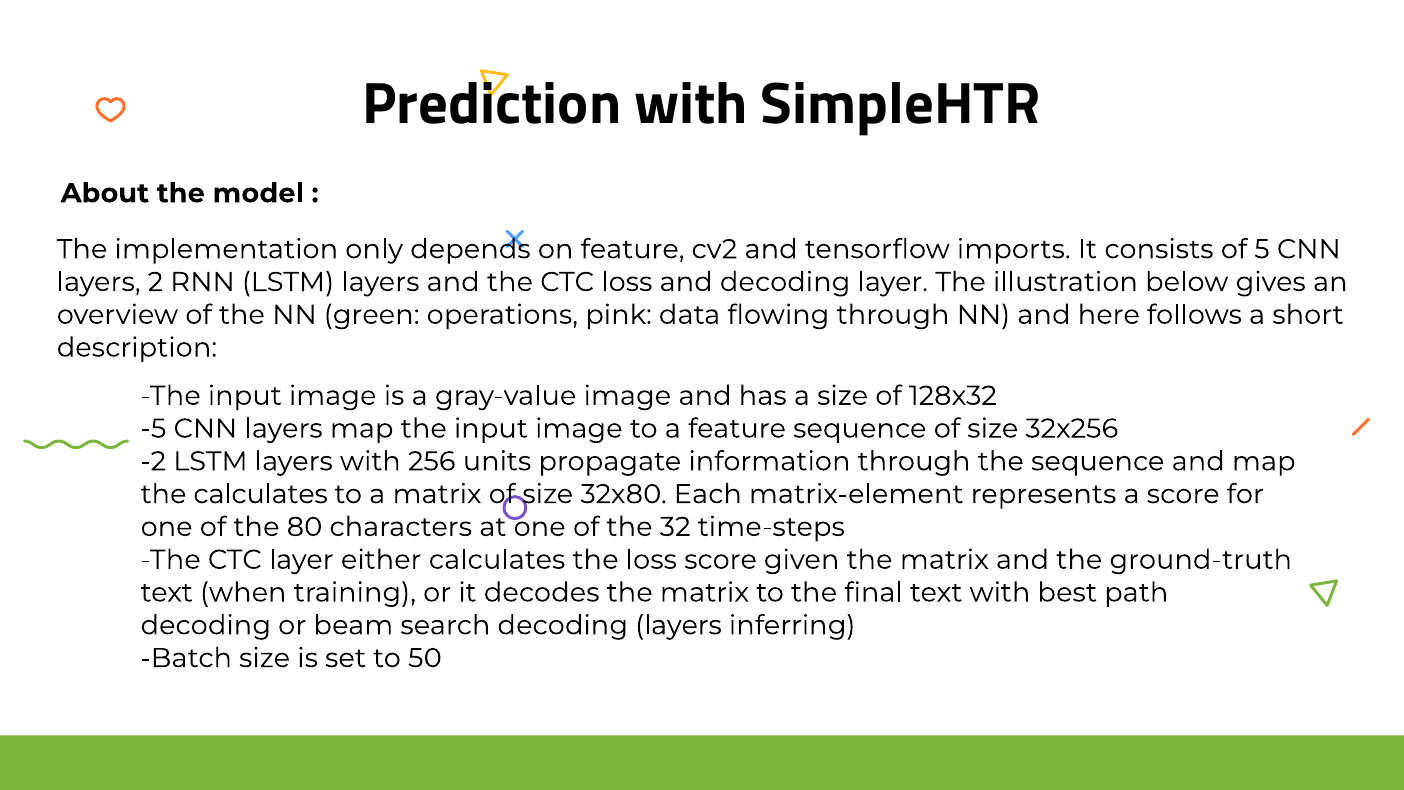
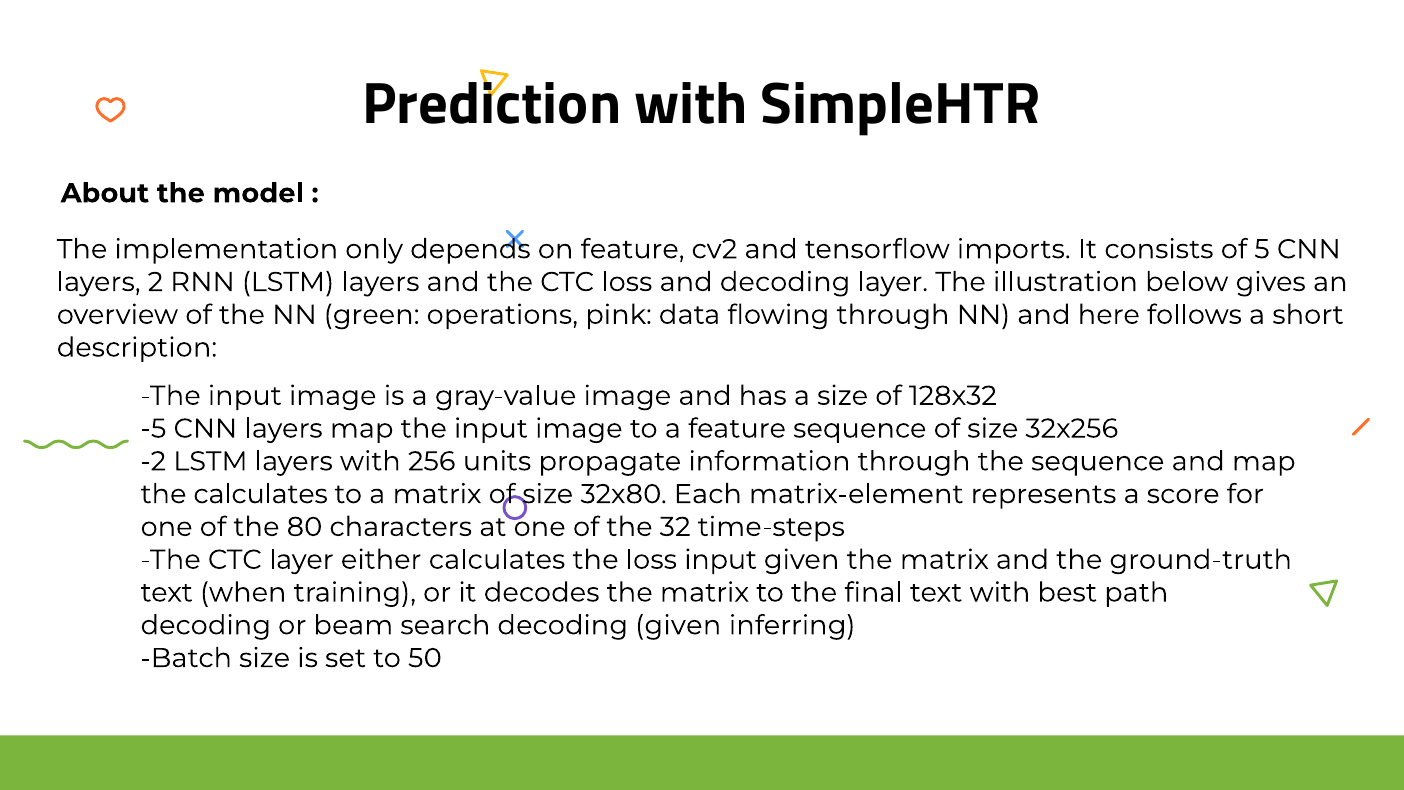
loss score: score -> input (721, 560)
decoding layers: layers -> given (678, 625)
